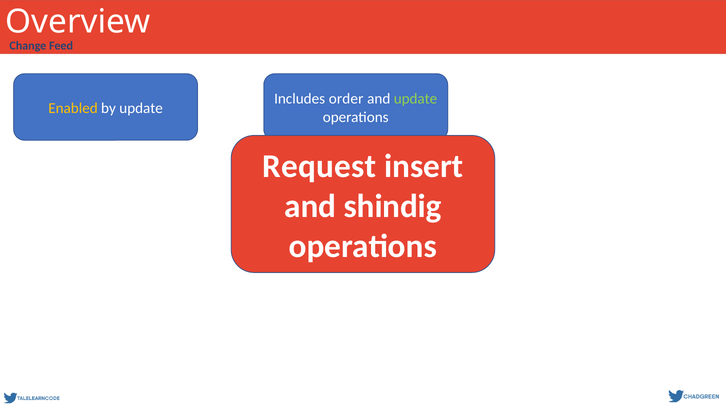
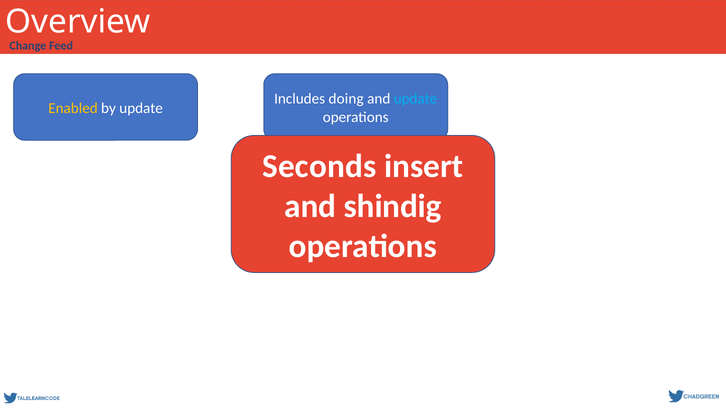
order: order -> doing (346, 99)
update colour: light green -> light blue (416, 99)
Request: Request -> Seconds (319, 167)
